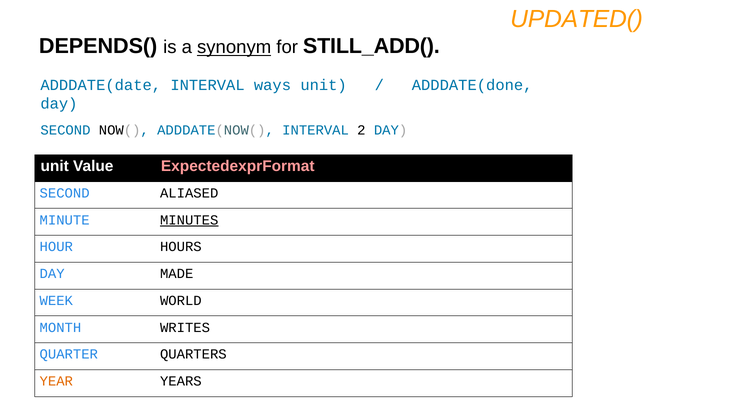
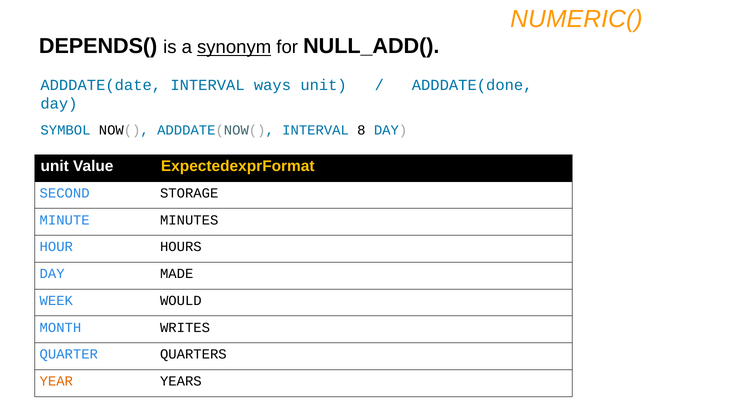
UPDATED(: UPDATED( -> NUMERIC( (576, 19)
STILL_ADD(: STILL_ADD( -> NULL_ADD( (371, 46)
SECOND: SECOND -> SYMBOL (65, 130)
2: 2 -> 8 (361, 130)
ExpectedexprFormat colour: pink -> yellow (238, 166)
ALIASED: ALIASED -> STORAGE (189, 193)
MINUTES underline: present -> none (189, 220)
WORLD: WORLD -> WOULD (181, 301)
